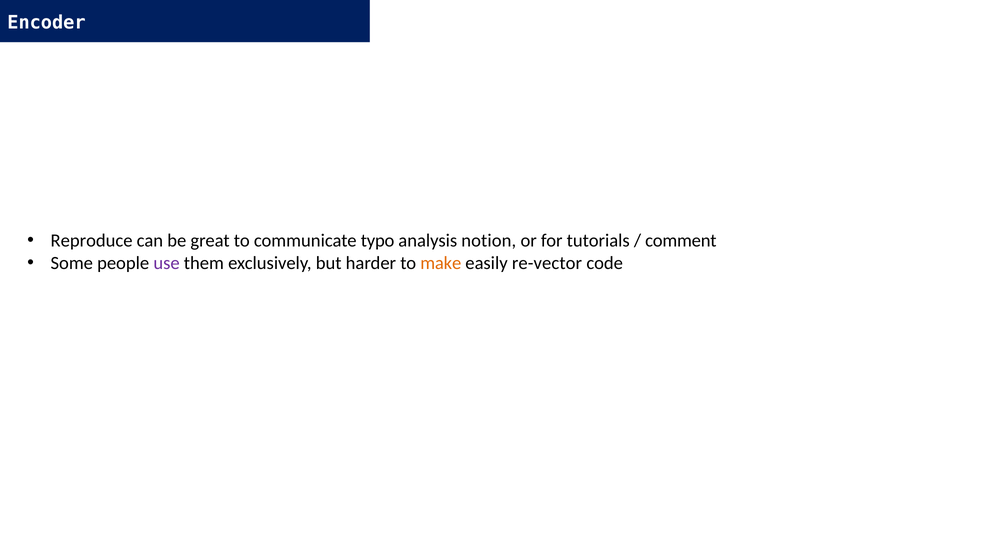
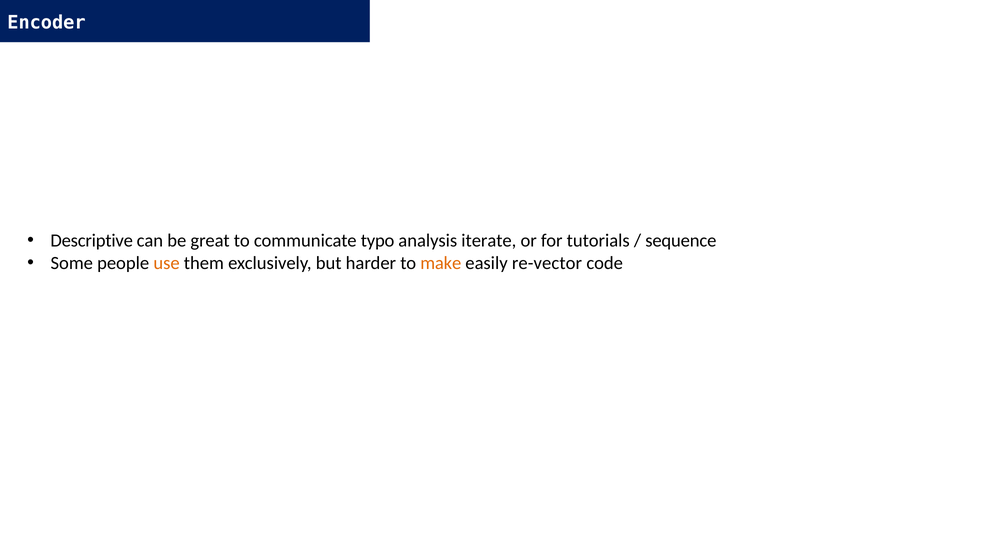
Reproduce: Reproduce -> Descriptive (92, 241)
notion: notion -> iterate (489, 241)
comment: comment -> sequence (681, 241)
use colour: purple -> orange (167, 263)
